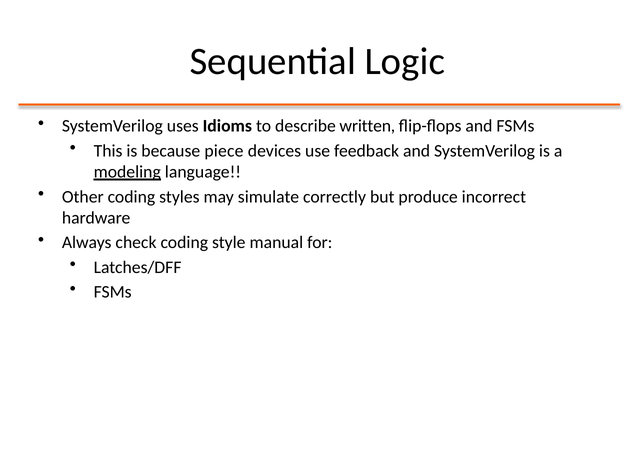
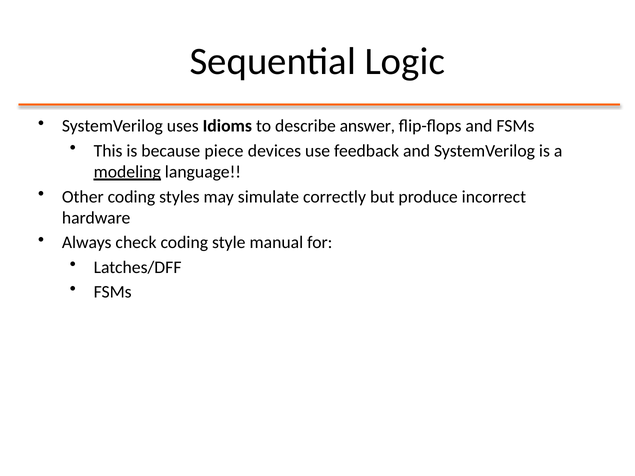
written: written -> answer (367, 126)
